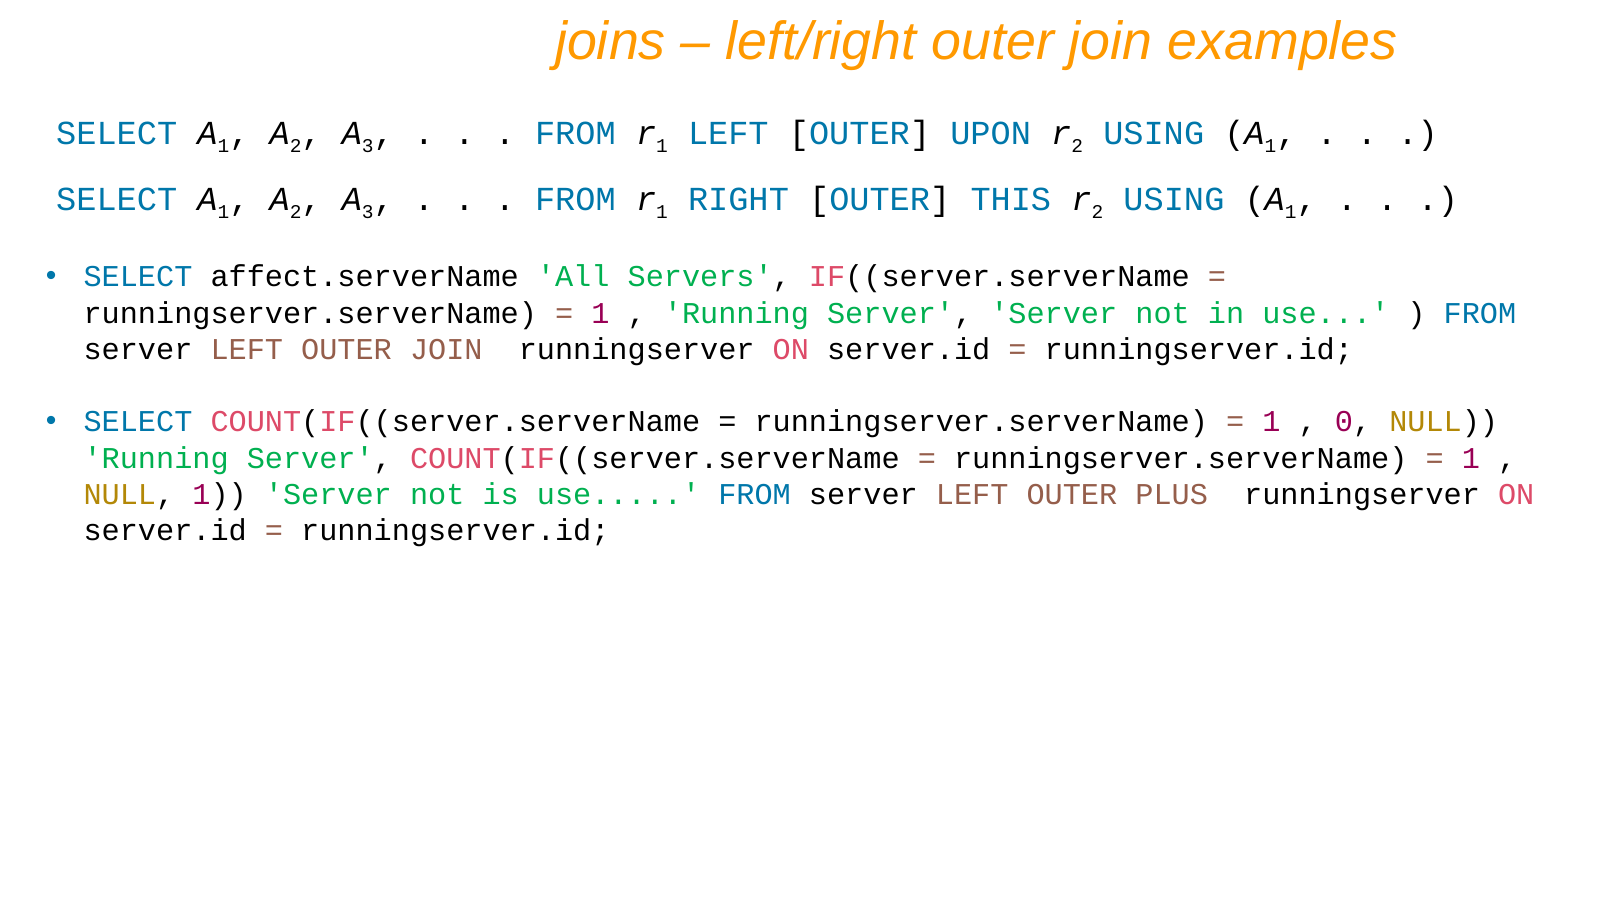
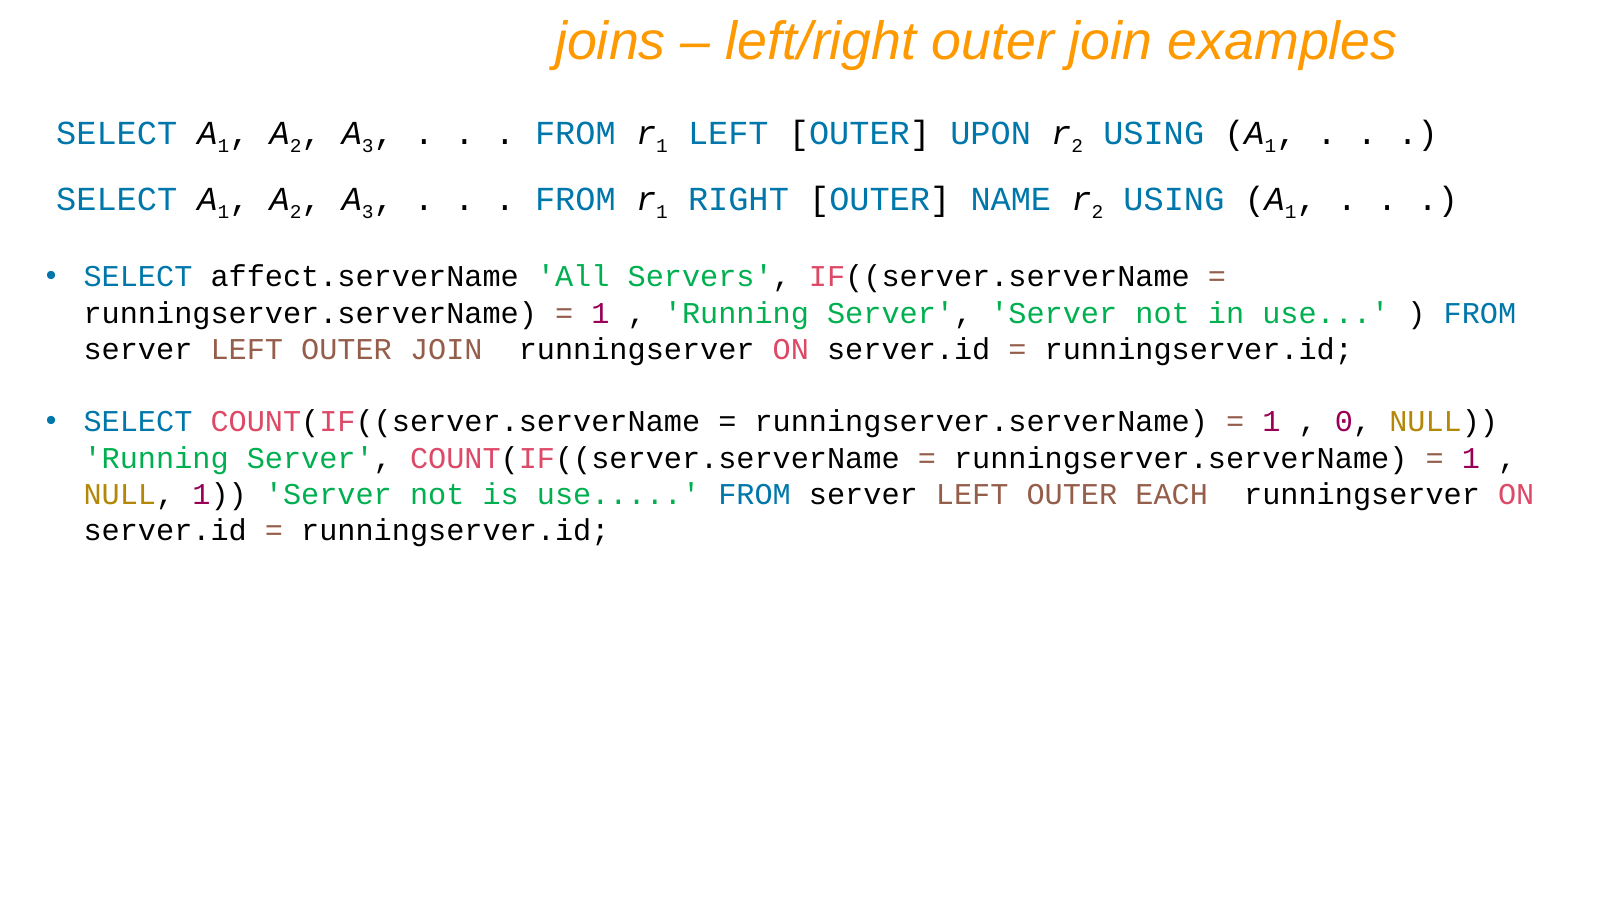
THIS: THIS -> NAME (1011, 199)
PLUS: PLUS -> EACH (1172, 494)
